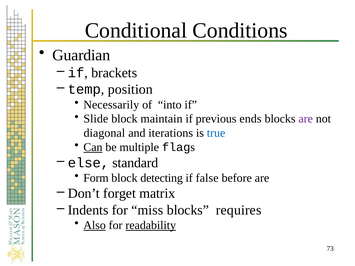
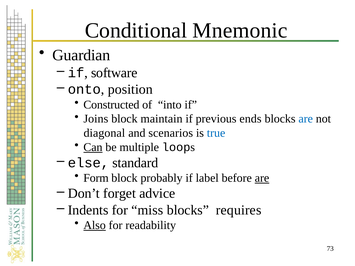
Conditions: Conditions -> Mnemonic (240, 31)
brackets: brackets -> software (114, 73)
temp: temp -> onto (84, 89)
Necessarily: Necessarily -> Constructed (111, 105)
Slide: Slide -> Joins (96, 119)
are colour: purple -> blue (306, 119)
iterations: iterations -> scenarios (171, 133)
flag: flag -> loop (176, 147)
detecting: detecting -> probably (162, 178)
false: false -> label (207, 178)
are underline: none -> present (262, 178)
matrix: matrix -> advice (157, 194)
readability underline: present -> none (151, 225)
